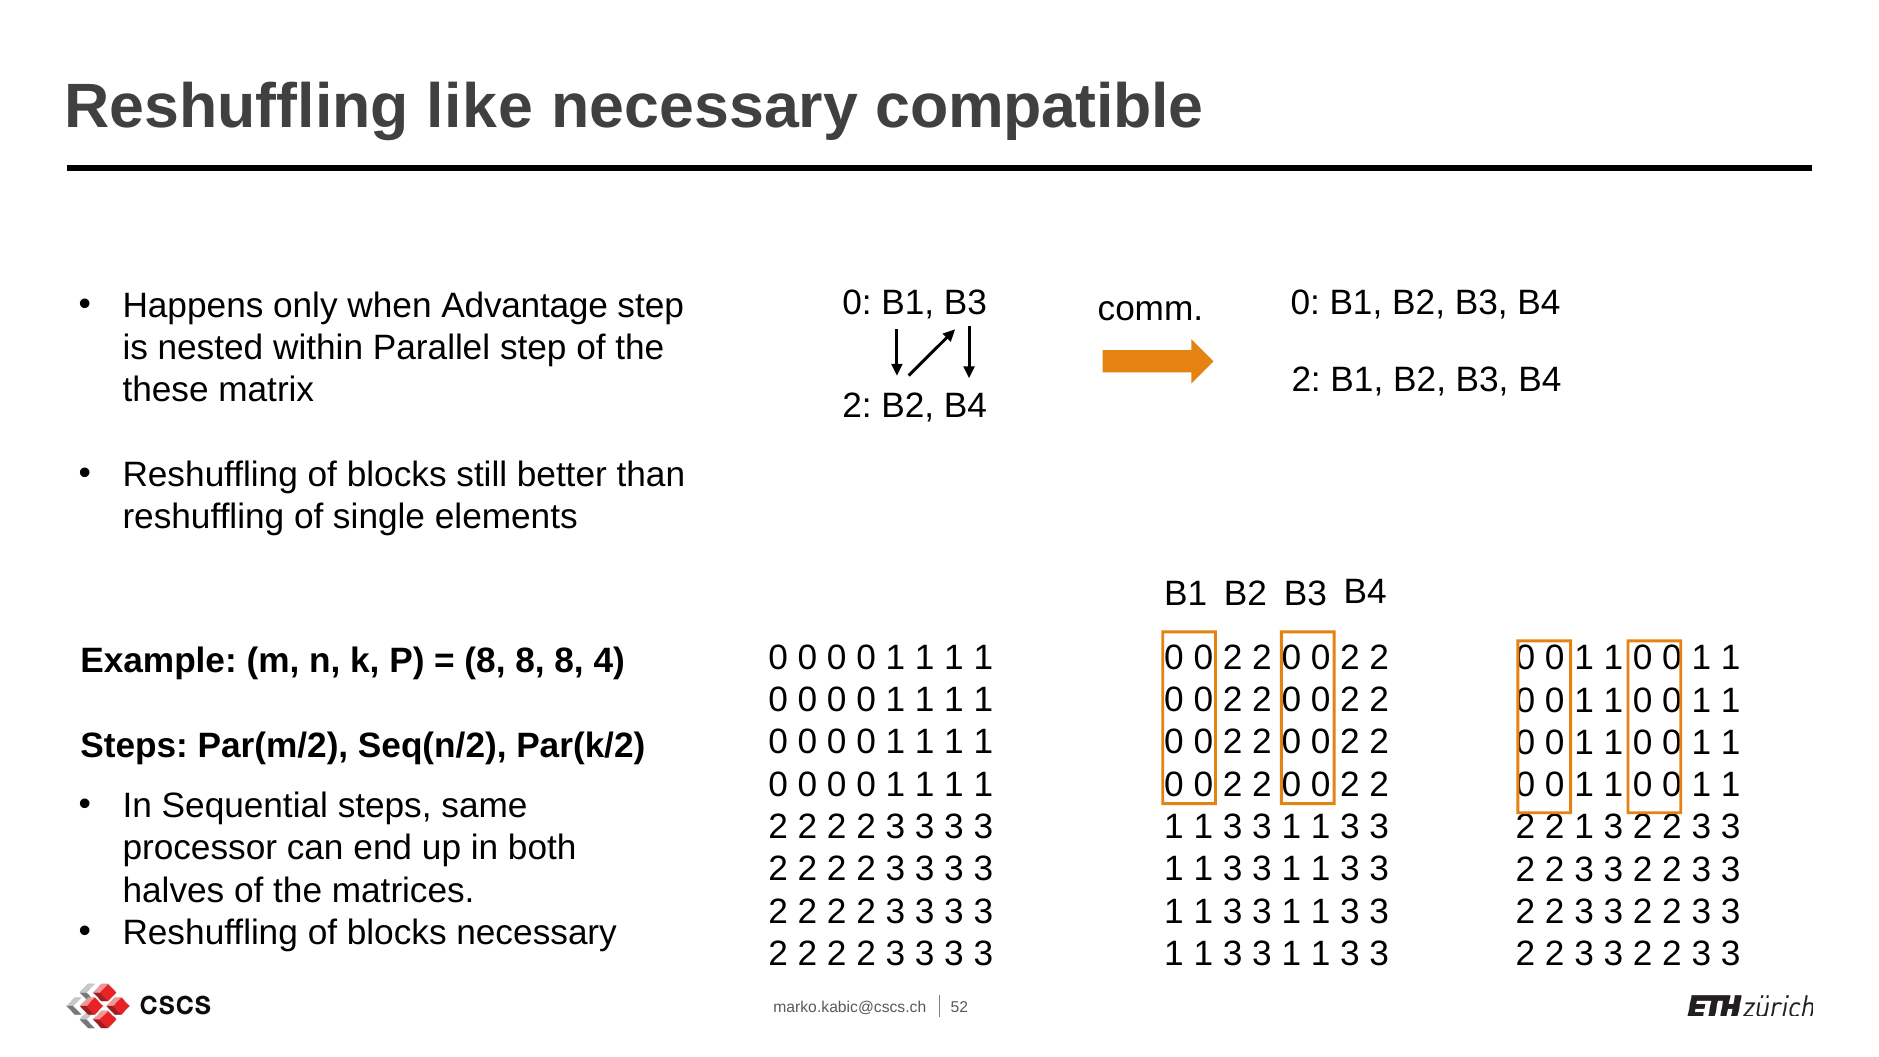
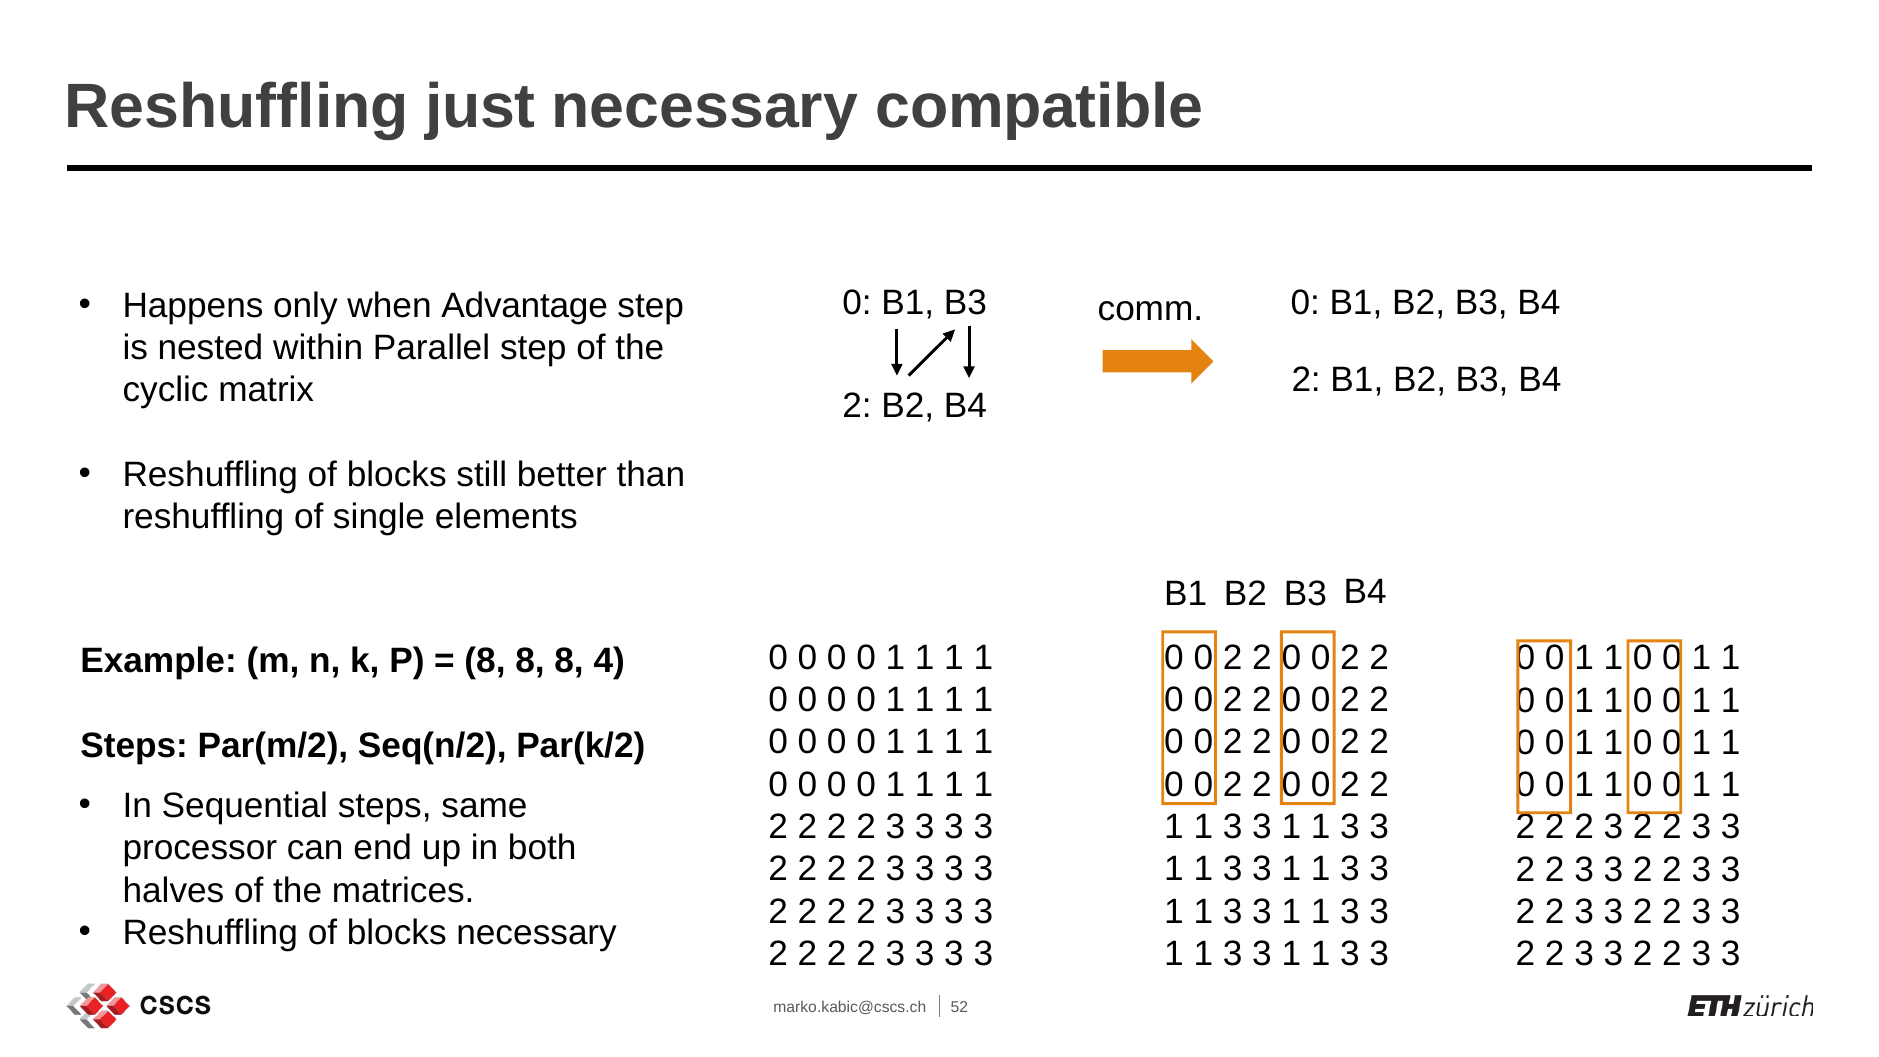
like: like -> just (481, 106)
these: these -> cyclic (166, 390)
1: 1 -> 2 (1584, 827)
